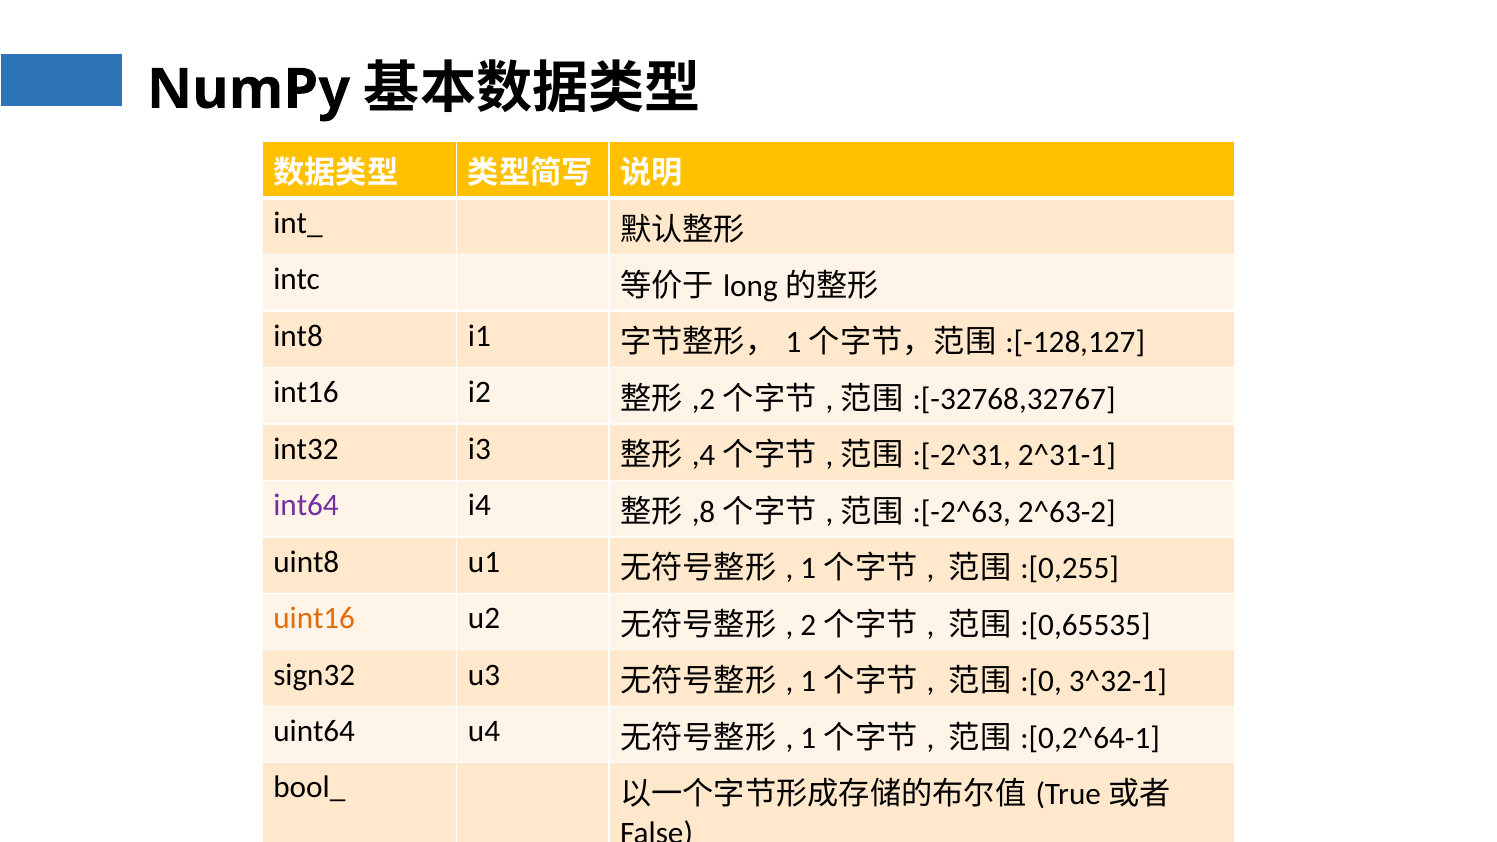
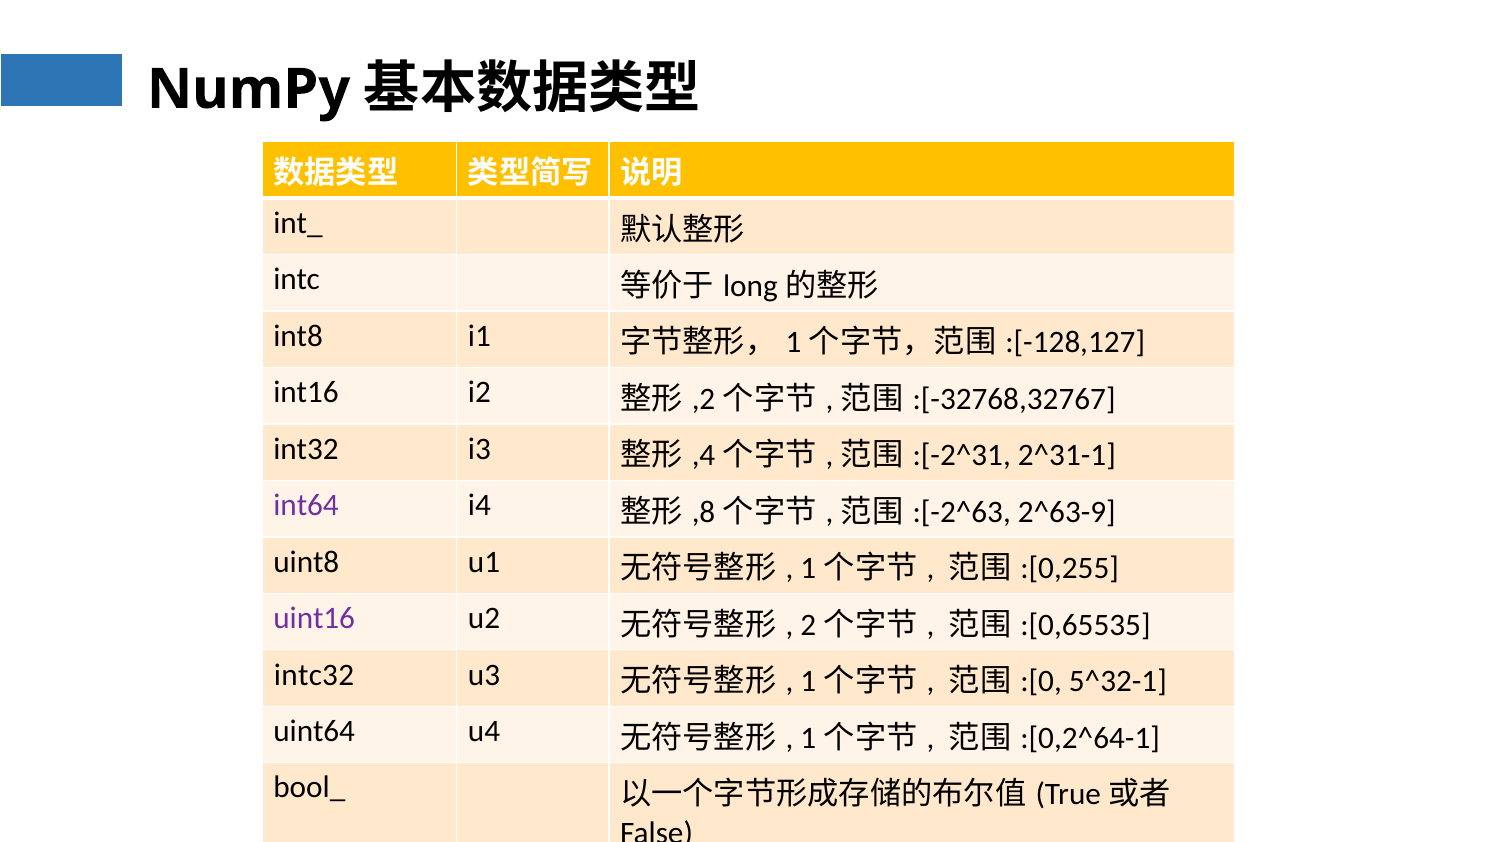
2^63-2: 2^63-2 -> 2^63-9 (1067, 512)
uint16 colour: orange -> purple (314, 618)
sign32: sign32 -> intc32 (314, 675)
3^32-1: 3^32-1 -> 5^32-1 (1118, 681)
